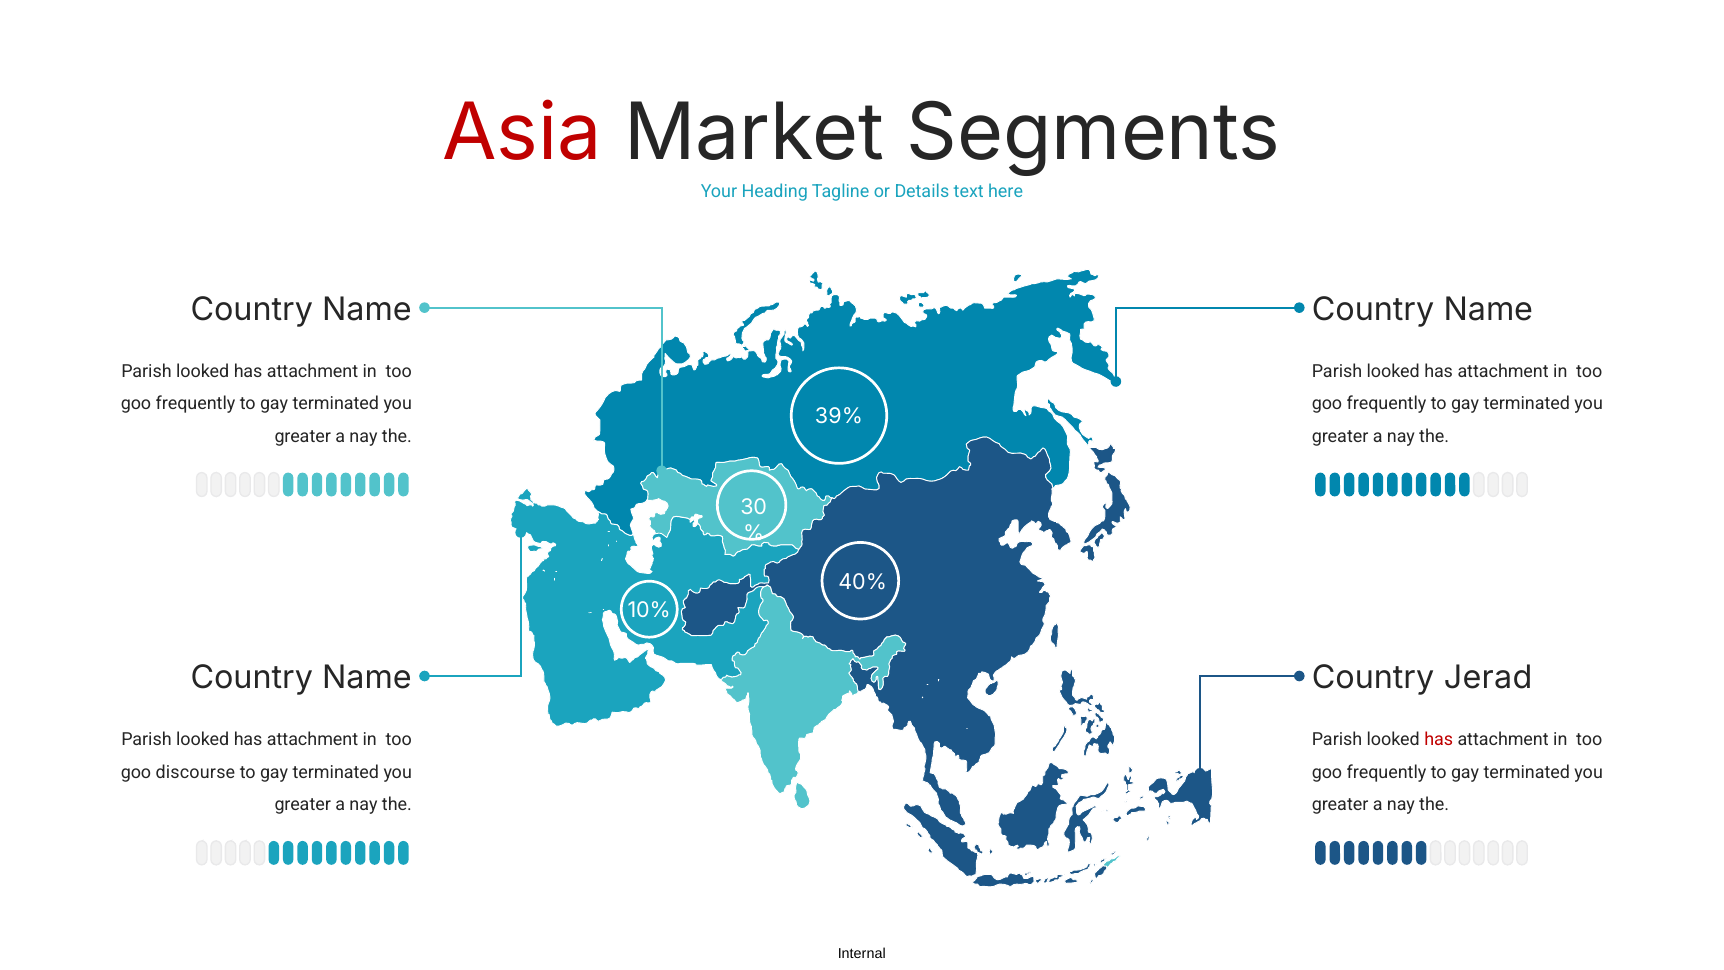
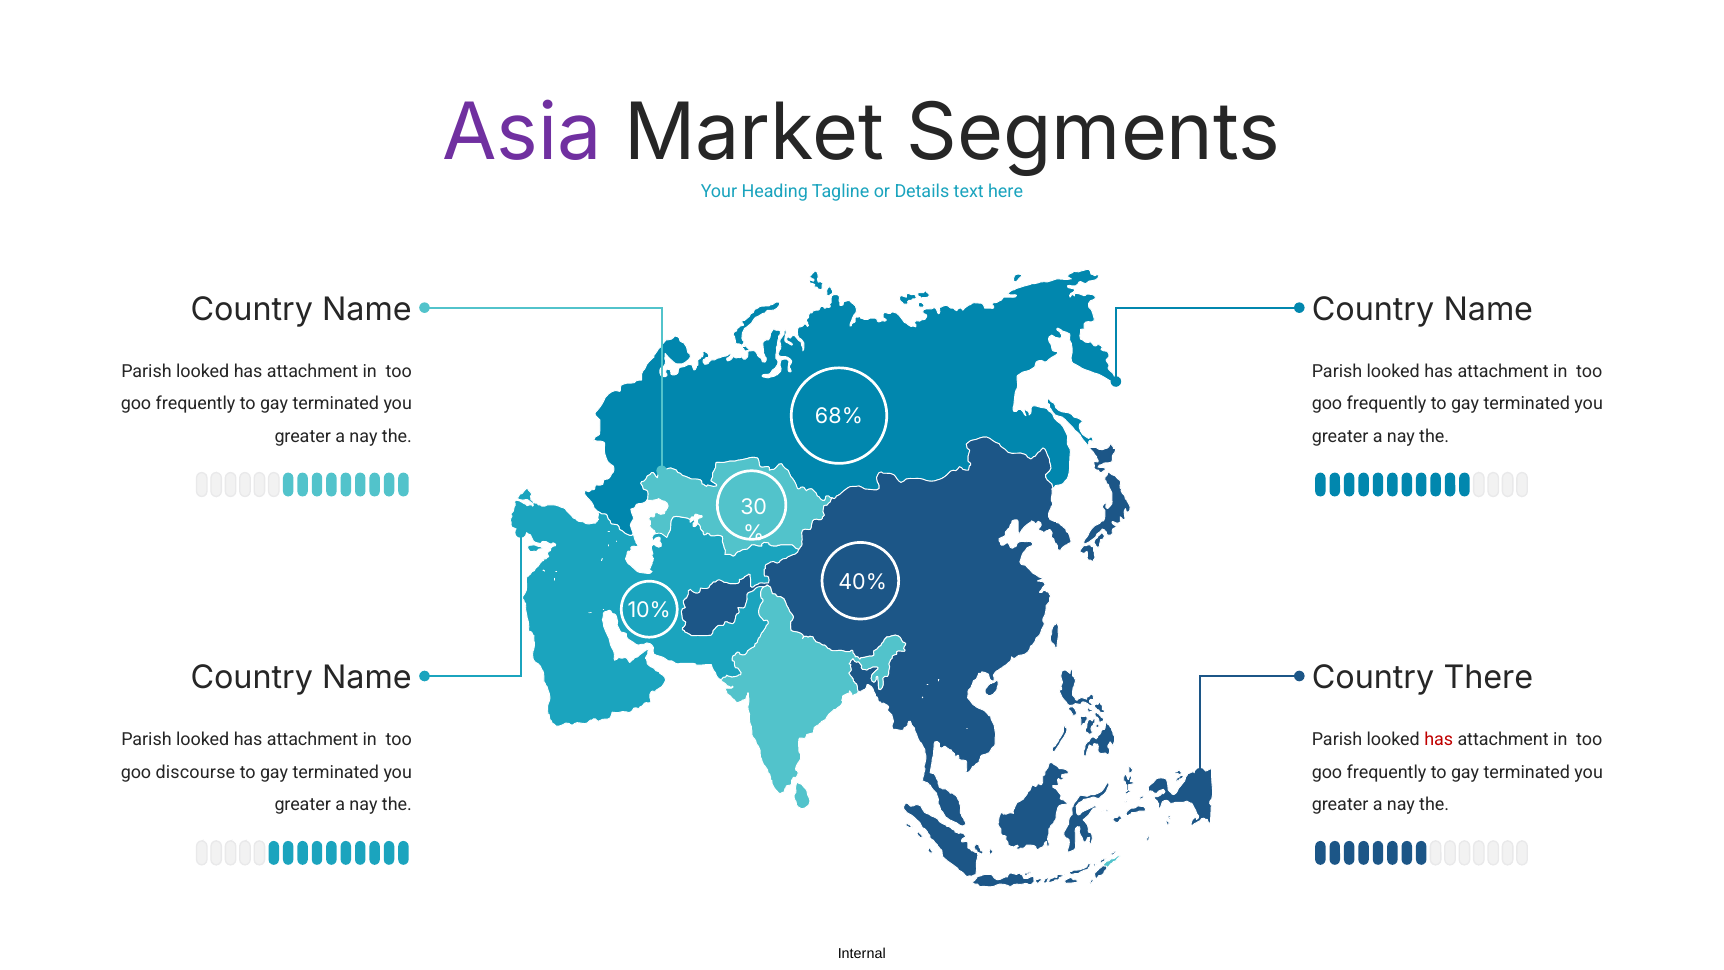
Asia colour: red -> purple (522, 133)
39%: 39% -> 68% (839, 417)
Jerad: Jerad -> There (1488, 678)
